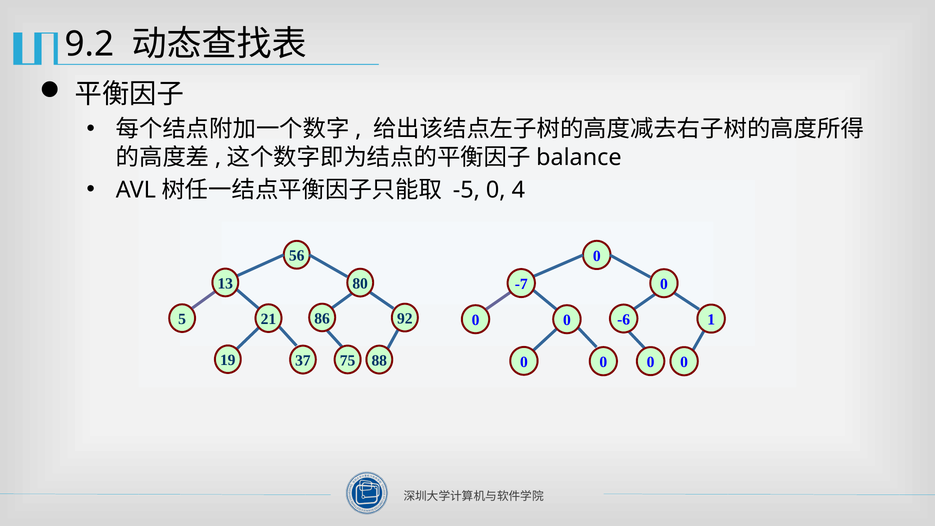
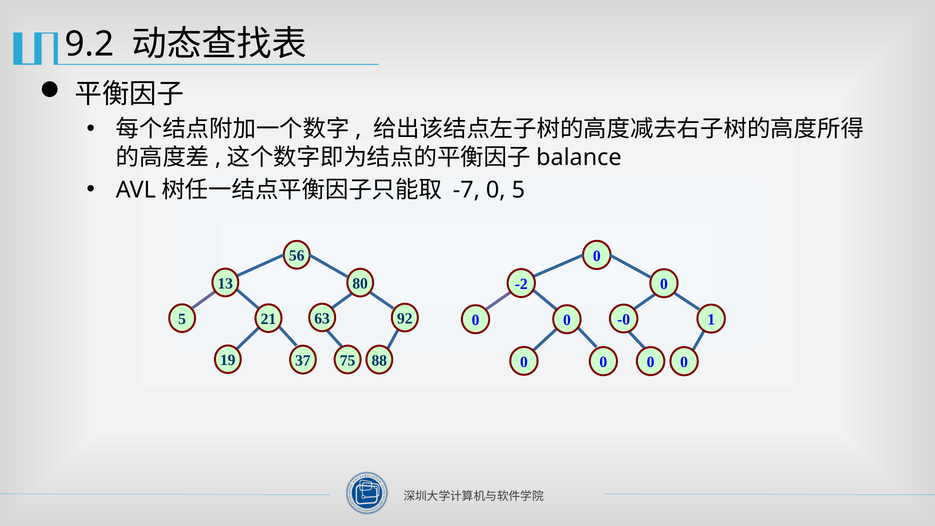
-5: -5 -> -7 (466, 190)
0 4: 4 -> 5 (518, 190)
-7: -7 -> -2 (521, 284)
86: 86 -> 63 (322, 319)
-6: -6 -> -0 (624, 320)
